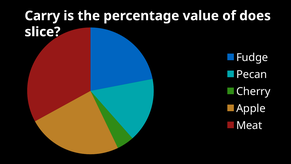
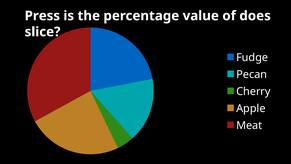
Carry: Carry -> Press (42, 16)
